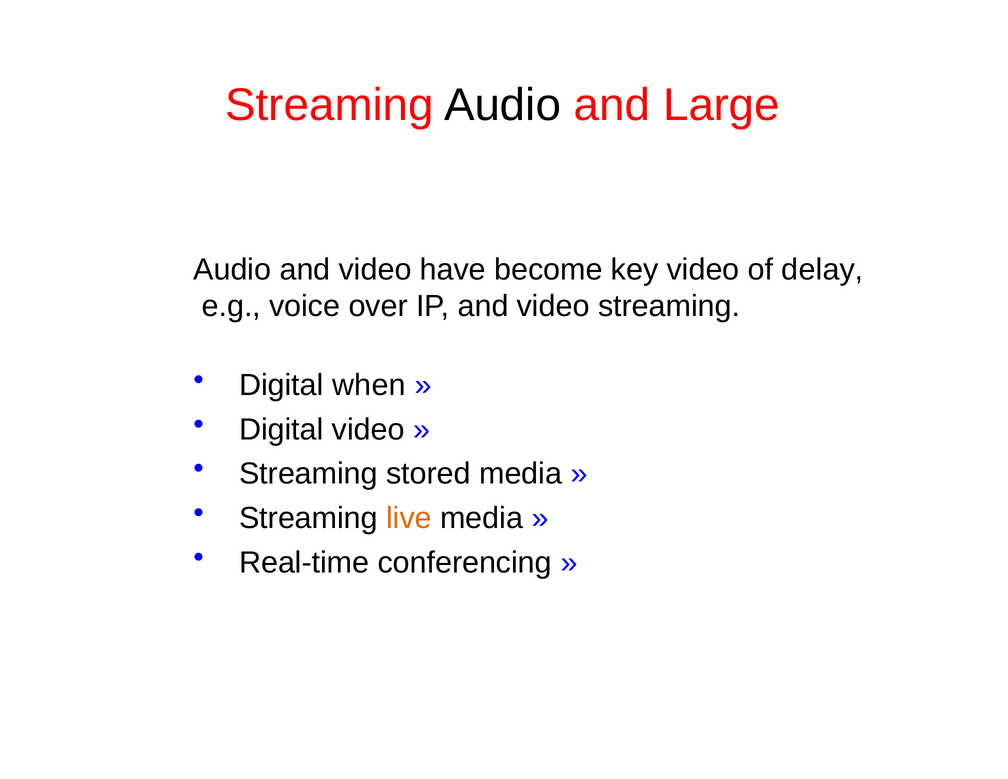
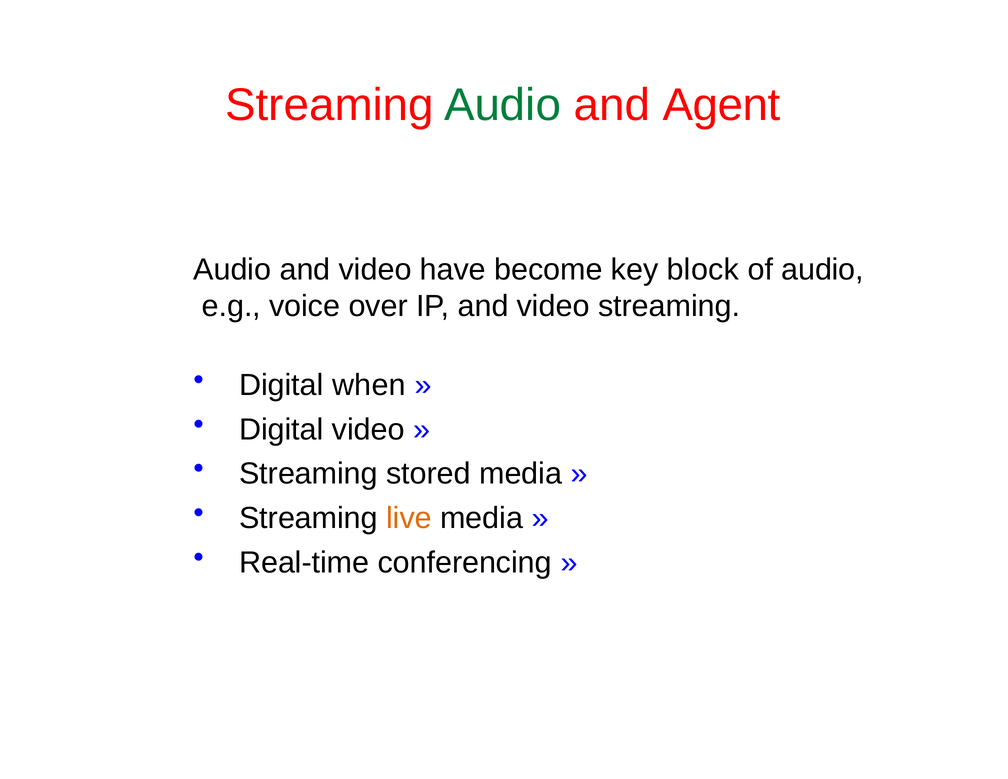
Audio colour: black -> green (503, 105)
Large: Large -> Agent (722, 105)
key video: video -> block (703, 270)
of delay: delay -> audio (823, 270)
